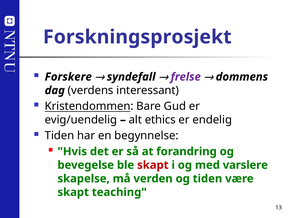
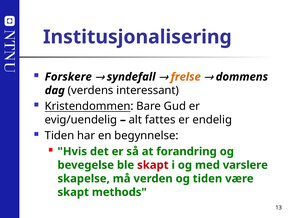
Forskningsprosjekt: Forskningsprosjekt -> Institusjonalisering (137, 37)
frelse colour: purple -> orange (186, 77)
ethics: ethics -> fattes (160, 120)
teaching: teaching -> methods (119, 192)
